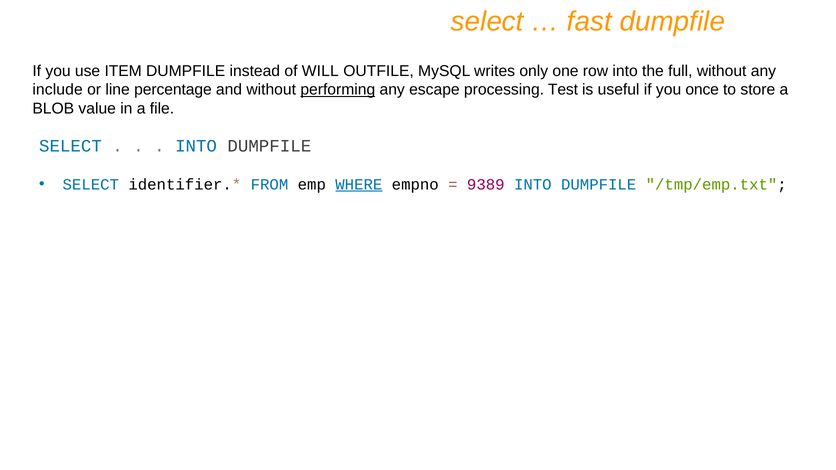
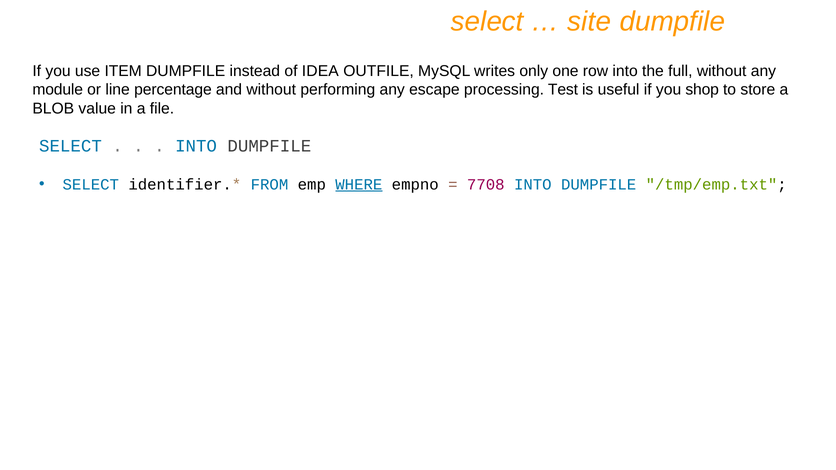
fast: fast -> site (589, 22)
WILL: WILL -> IDEA (320, 71)
include: include -> module (58, 90)
performing underline: present -> none (338, 90)
once: once -> shop (702, 90)
9389: 9389 -> 7708 (486, 184)
